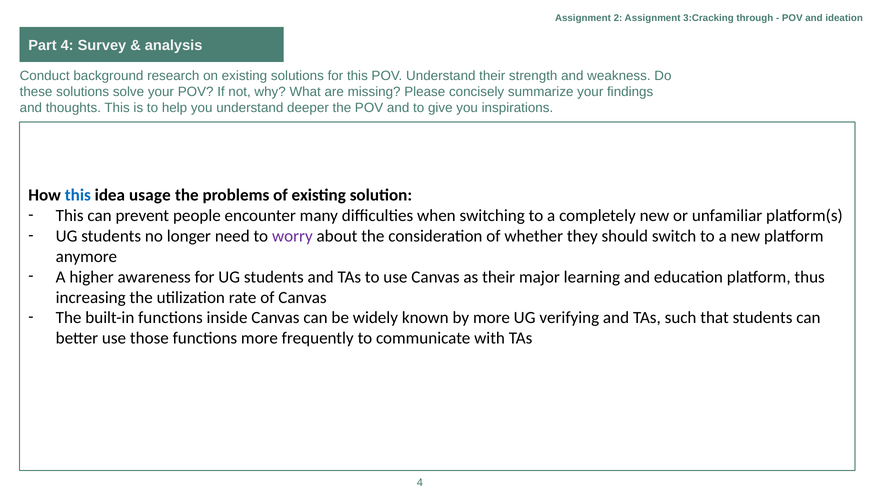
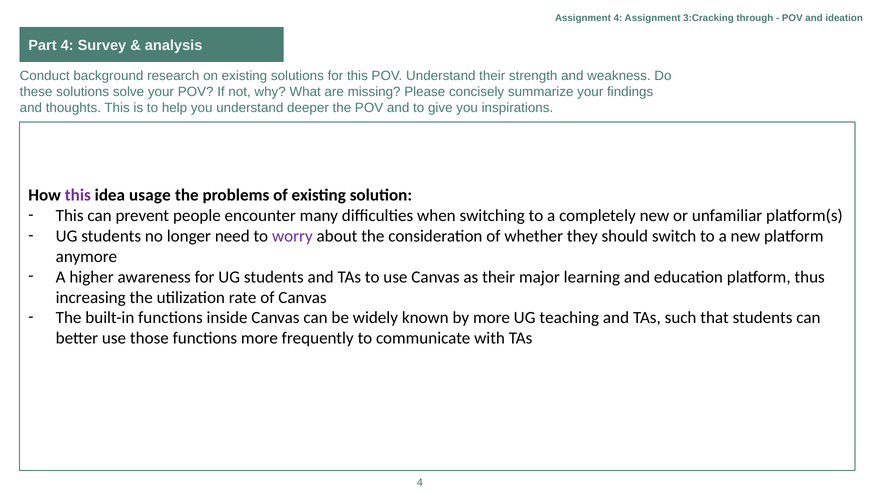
Assignment 2: 2 -> 4 (618, 18)
this colour: blue -> purple (78, 195)
verifying: verifying -> teaching (569, 318)
